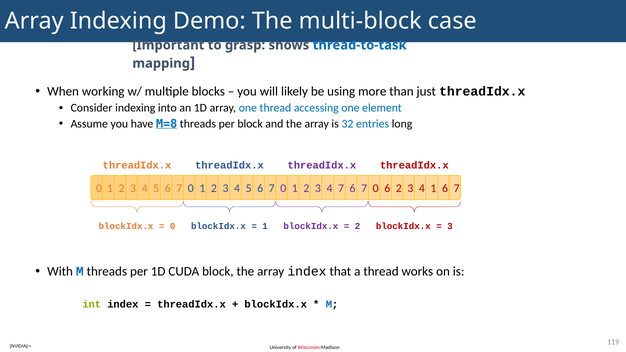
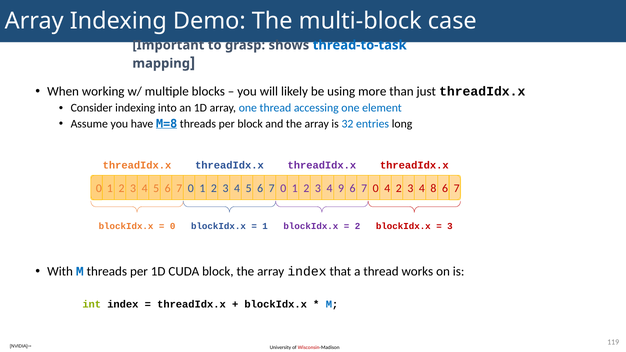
4 7: 7 -> 9 (341, 188)
0 6: 6 -> 4 (387, 188)
4 1: 1 -> 8 (433, 188)
